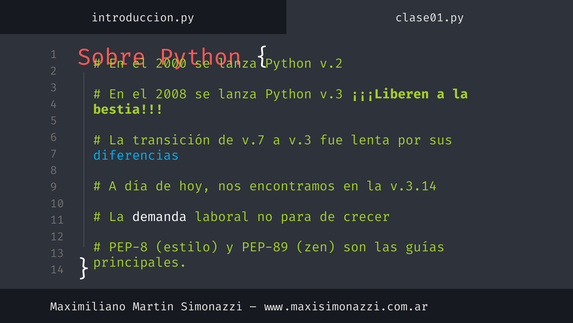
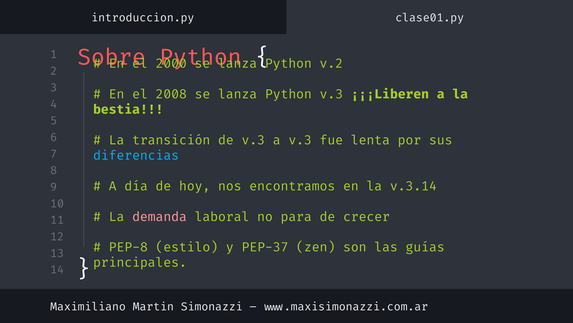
de v.7: v.7 -> v.3 (253, 140)
demanda colour: white -> pink (160, 216)
PEP-89: PEP-89 -> PEP-37 (265, 247)
